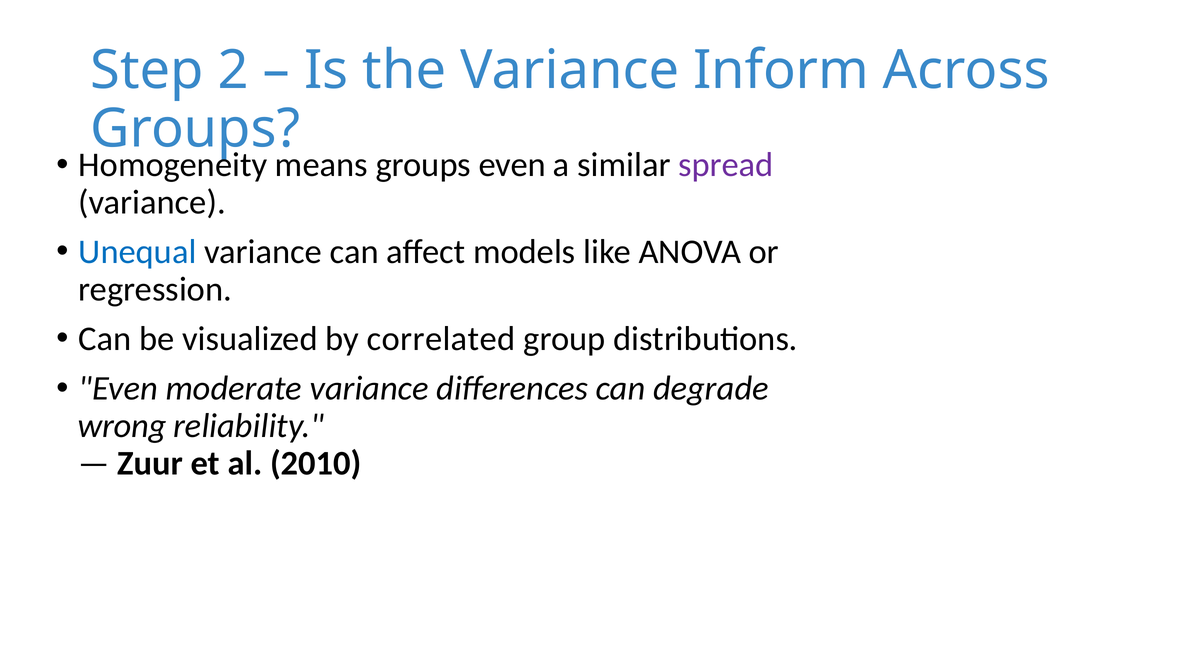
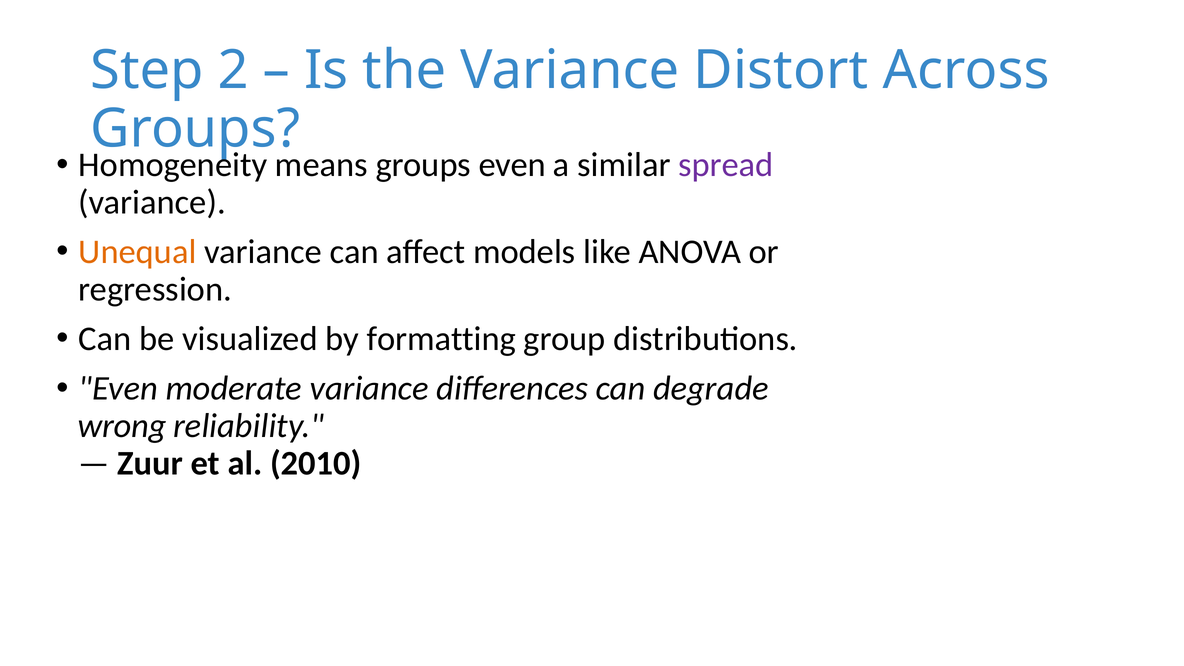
Inform: Inform -> Distort (781, 70)
Unequal colour: blue -> orange (137, 252)
correlated: correlated -> formatting (441, 339)
